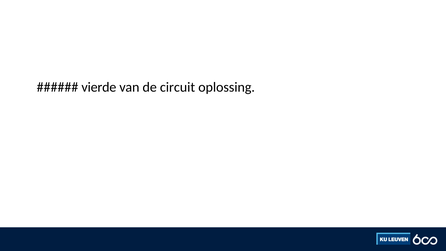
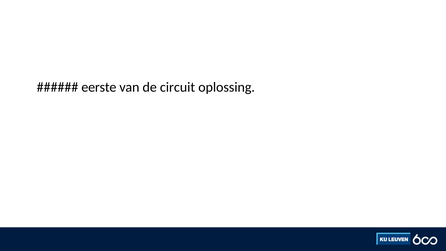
vierde: vierde -> eerste (99, 87)
